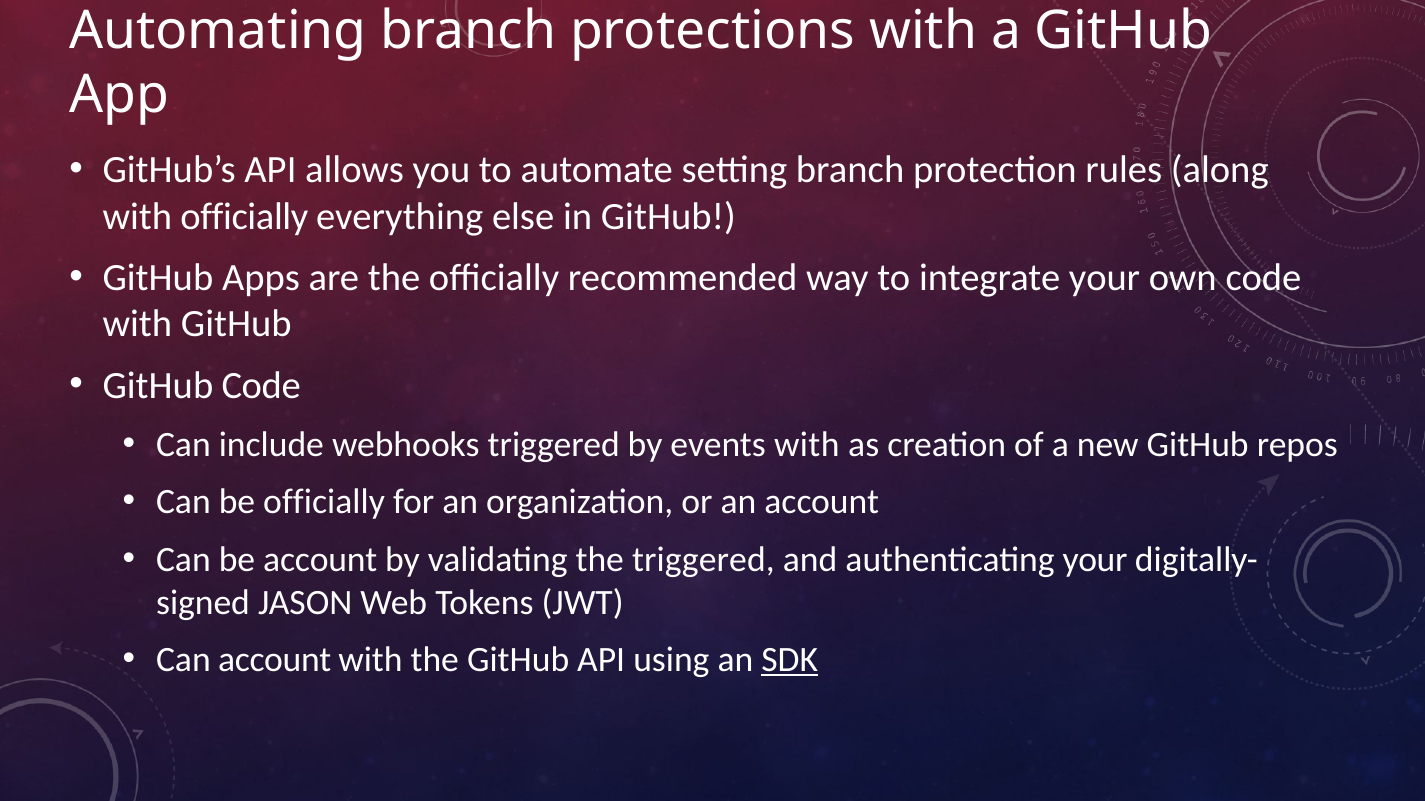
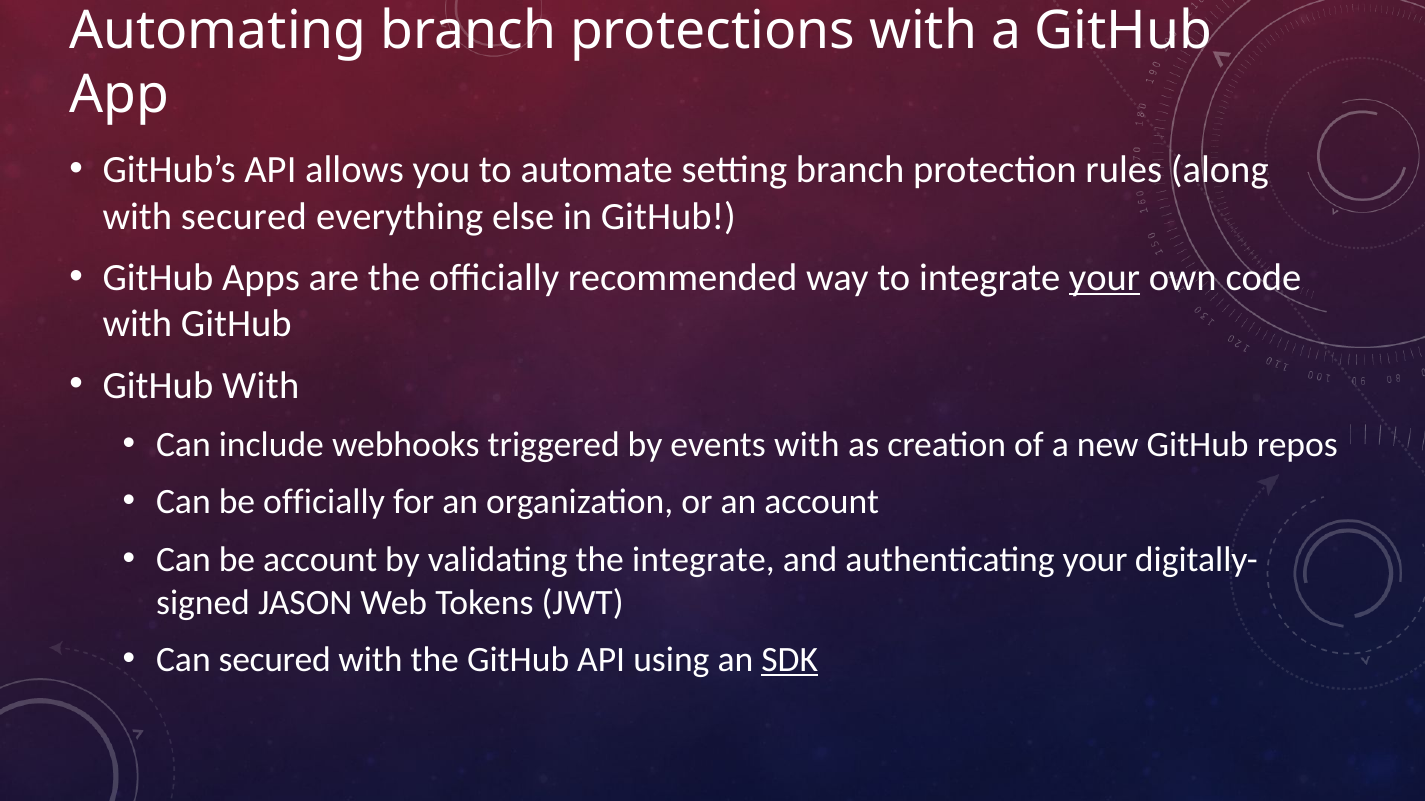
with officially: officially -> secured (244, 217)
your underline: none -> present (1105, 278)
GitHub Code: Code -> With (261, 386)
the triggered: triggered -> integrate (703, 560)
Can account: account -> secured (275, 660)
